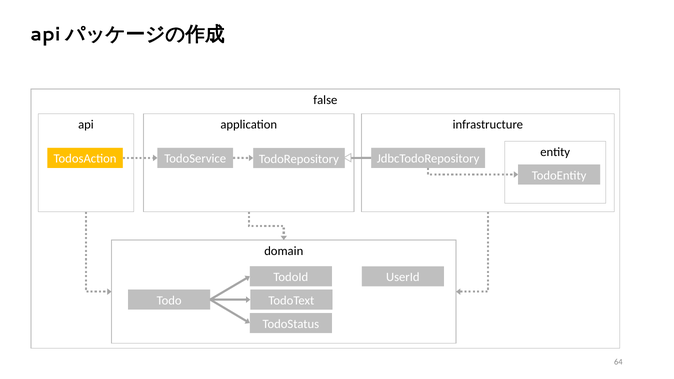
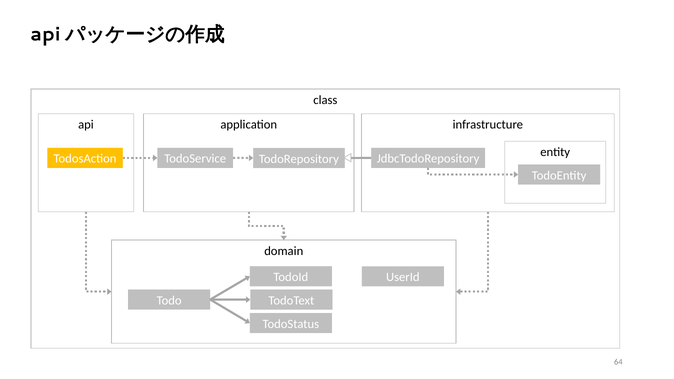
false: false -> class (325, 100)
